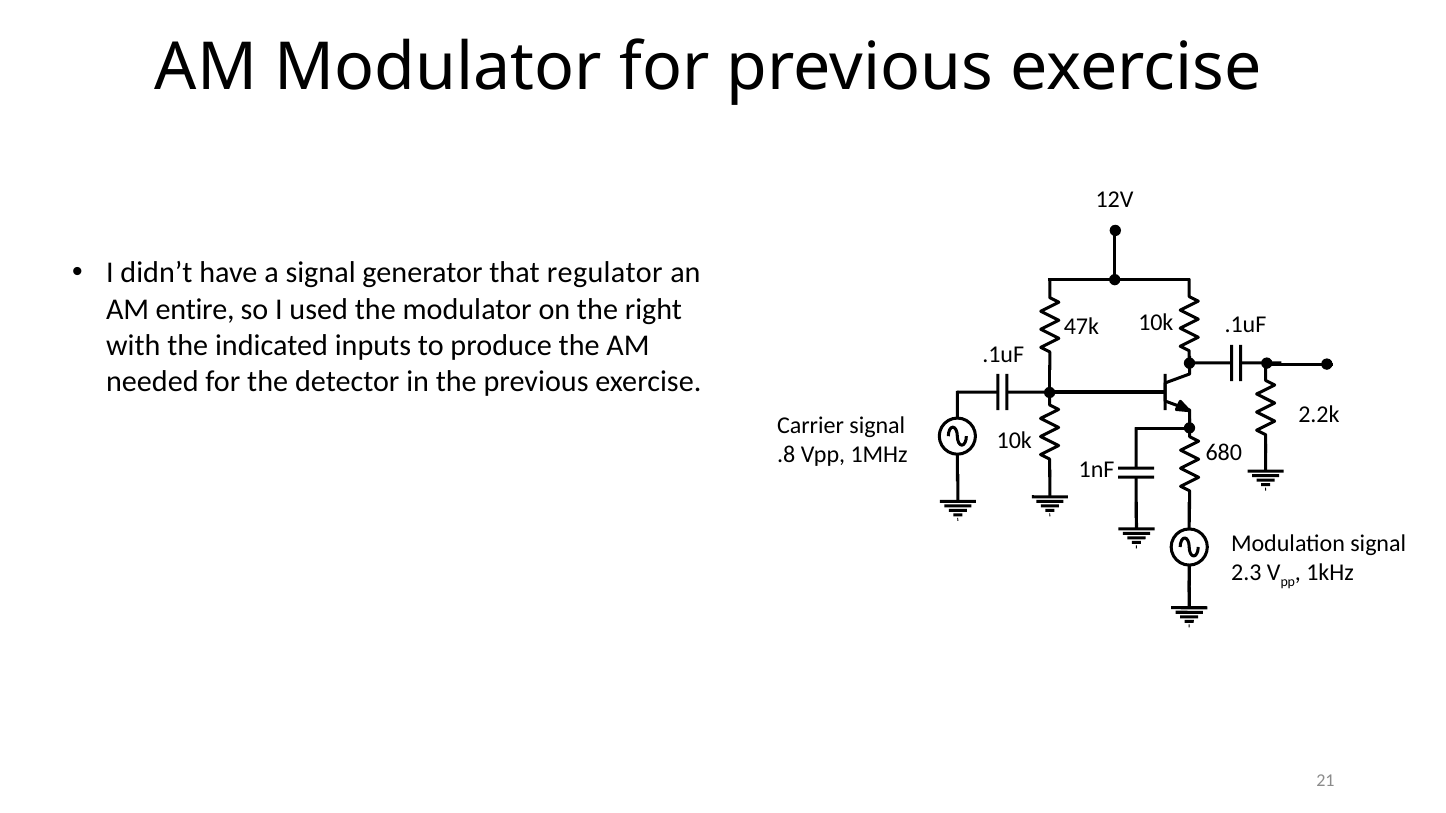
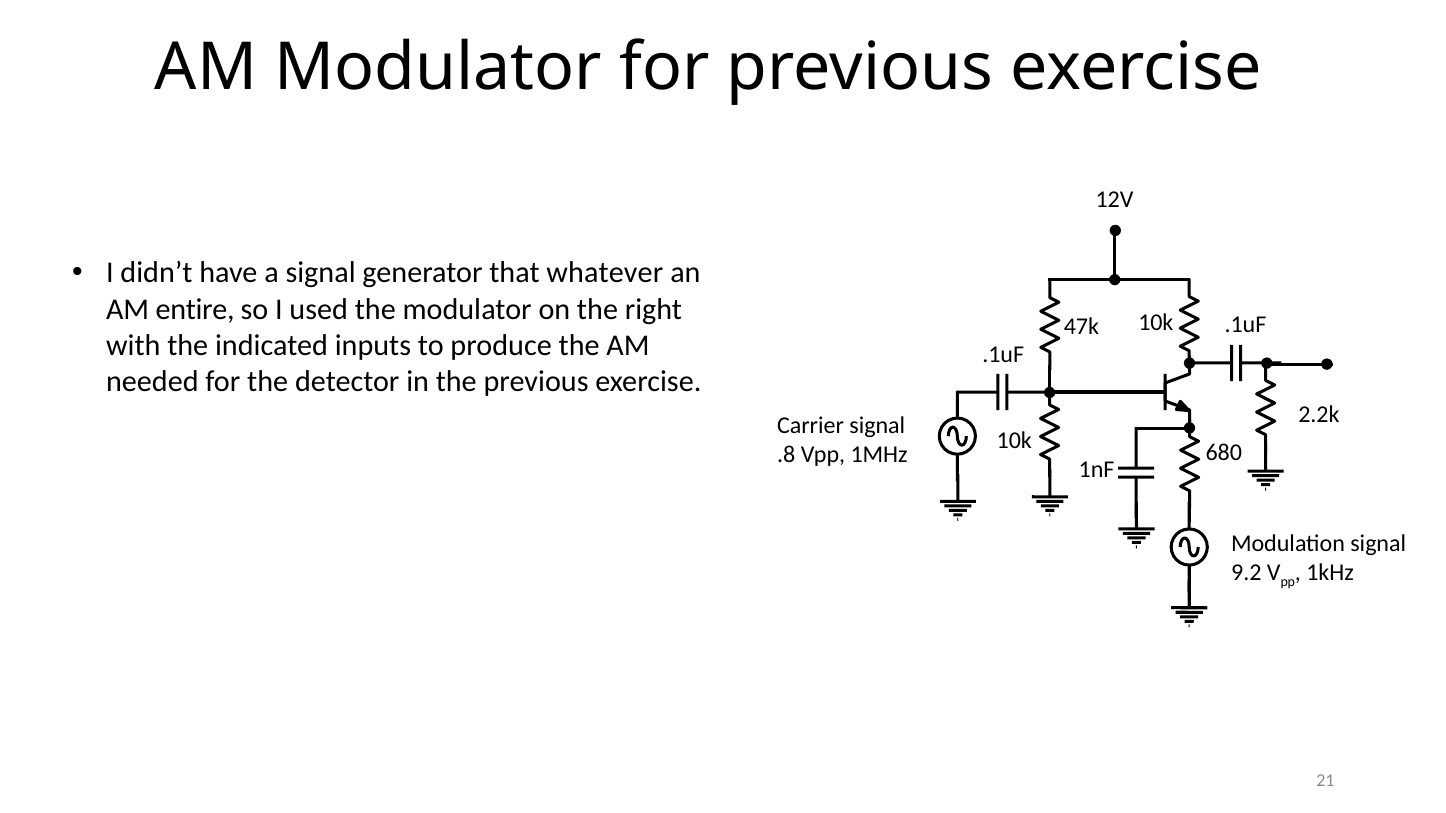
regulator: regulator -> whatever (605, 273)
2.3: 2.3 -> 9.2 (1246, 573)
